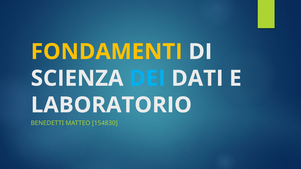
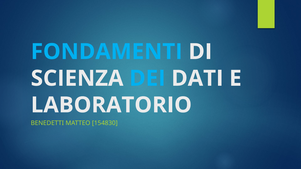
FONDAMENTI colour: yellow -> light blue (107, 52)
